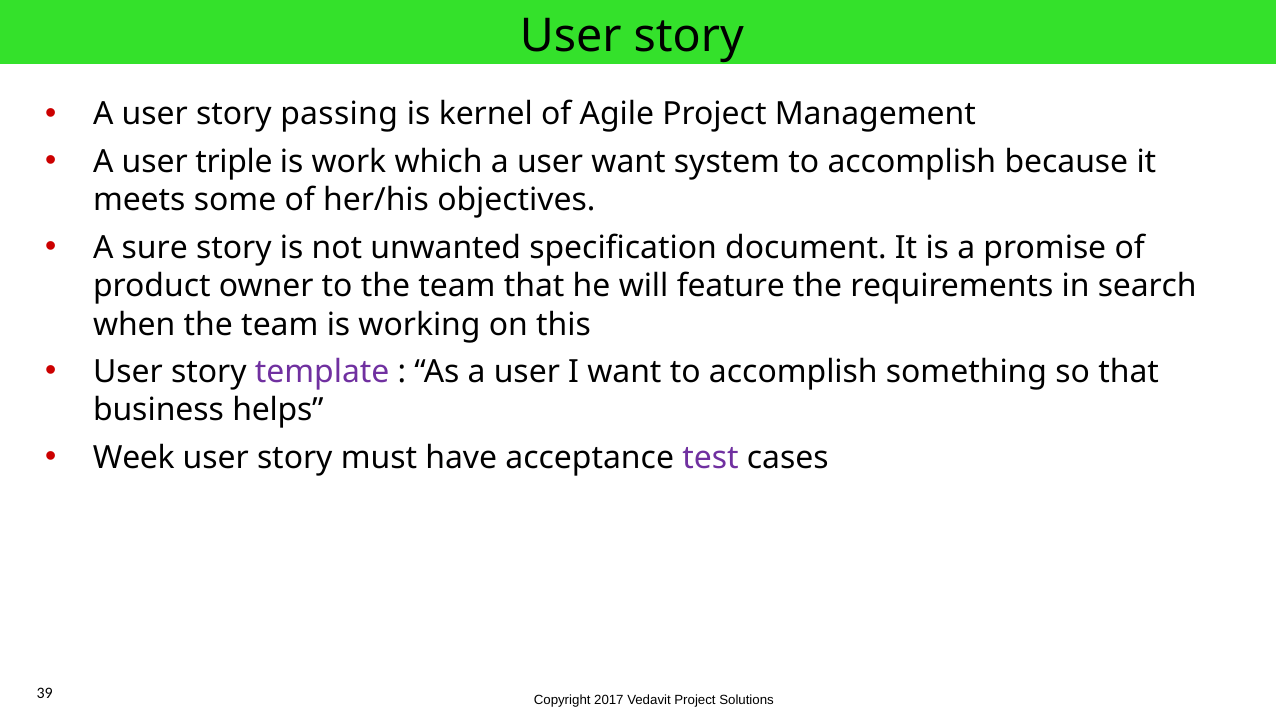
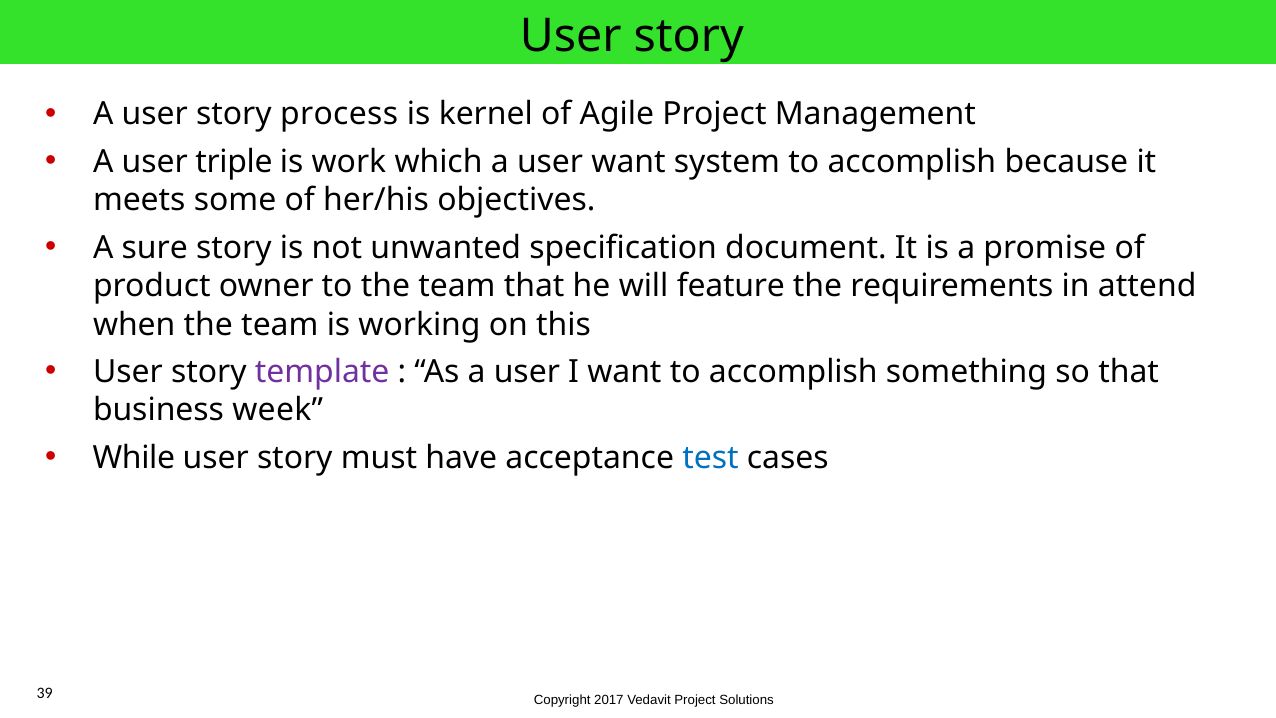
passing: passing -> process (339, 114)
search: search -> attend (1147, 286)
helps: helps -> week (278, 410)
Week: Week -> While (134, 458)
test colour: purple -> blue (710, 458)
